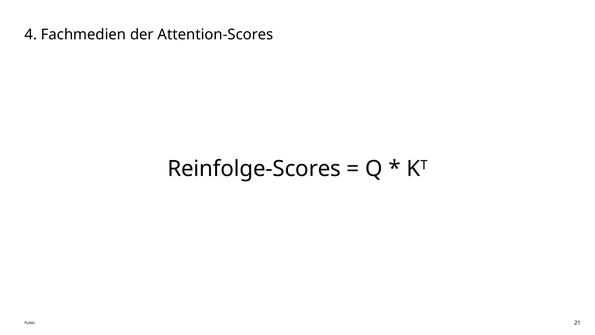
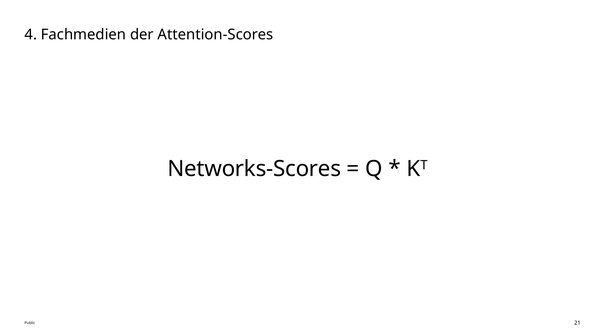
Reinfolge-Scores: Reinfolge-Scores -> Networks-Scores (254, 169)
